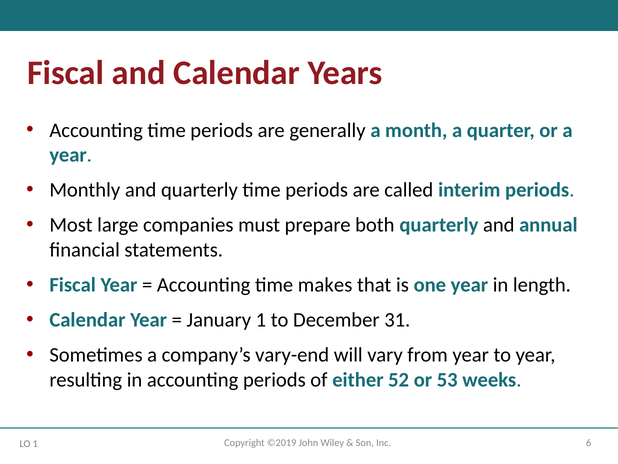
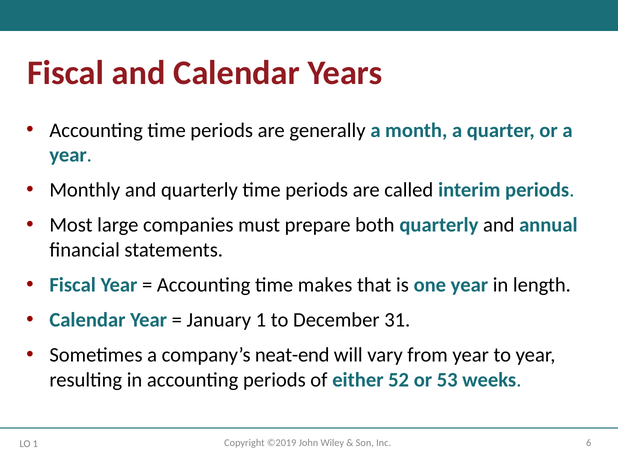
vary-end: vary-end -> neat-end (292, 355)
